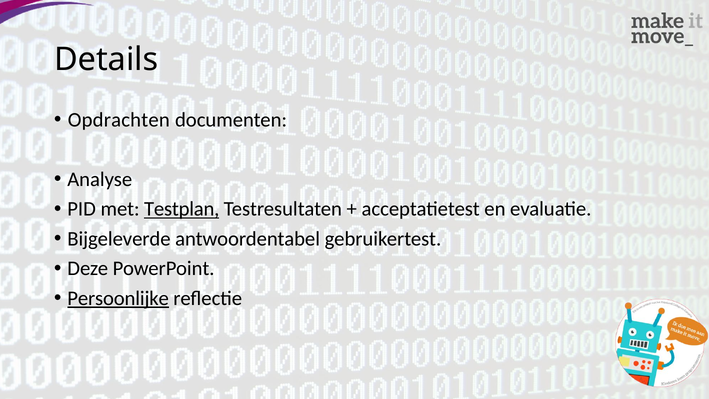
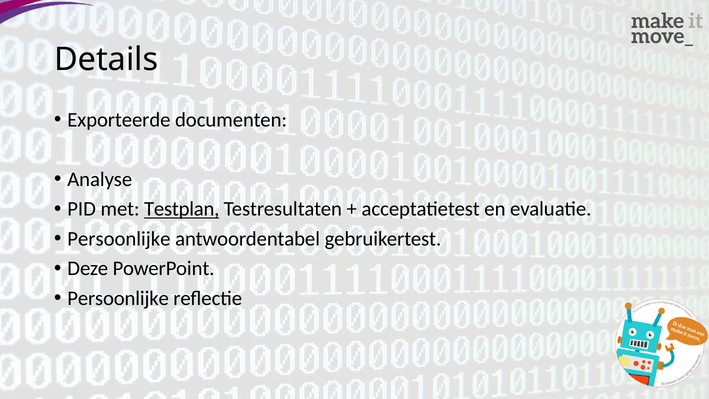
Opdrachten: Opdrachten -> Exporteerde (119, 120)
Bijgeleverde: Bijgeleverde -> Persoonlijke (119, 239)
Persoonlijke underline: present -> none (118, 298)
